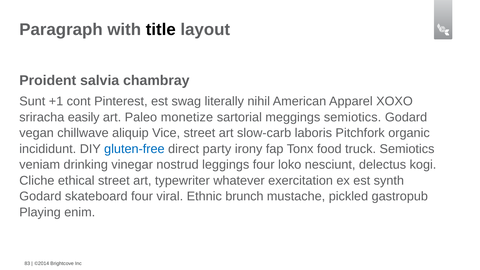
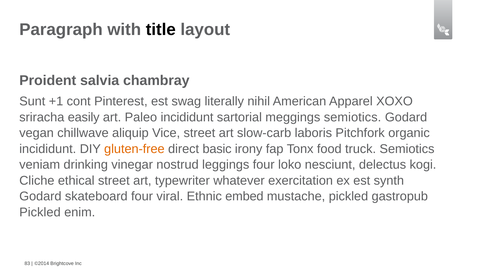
Paleo monetize: monetize -> incididunt (187, 117)
gluten-free colour: blue -> orange (134, 149)
party: party -> basic (217, 149)
brunch: brunch -> embed (244, 196)
Playing: Playing -> Pickled (40, 212)
